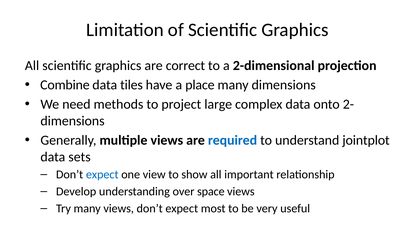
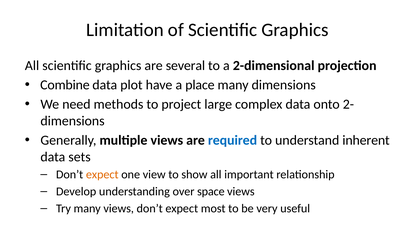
correct: correct -> several (185, 66)
tiles: tiles -> plot (131, 85)
jointplot: jointplot -> inherent (366, 141)
expect colour: blue -> orange (102, 175)
